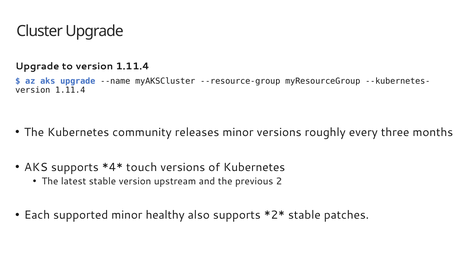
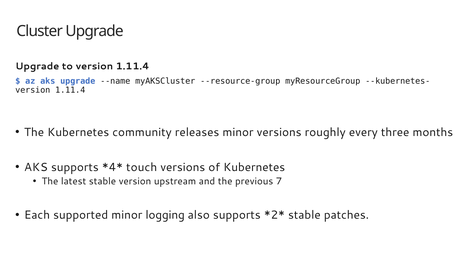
2: 2 -> 7 (279, 181)
healthy: healthy -> logging (165, 215)
